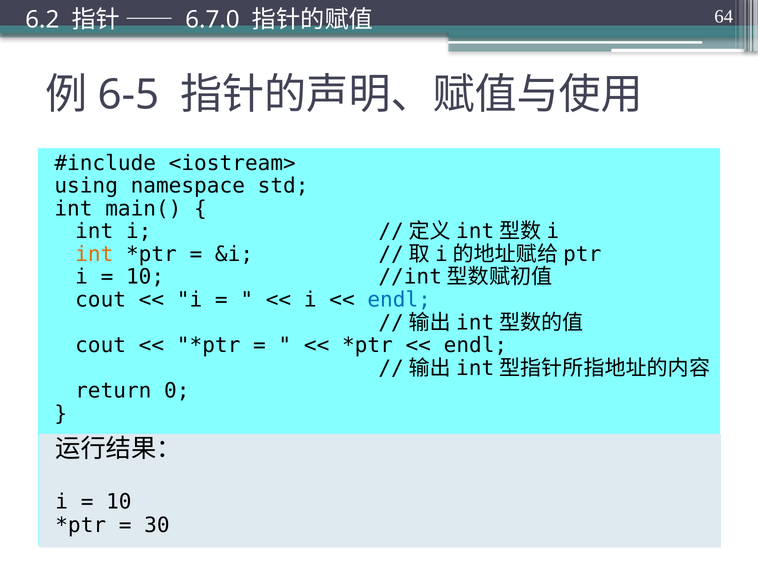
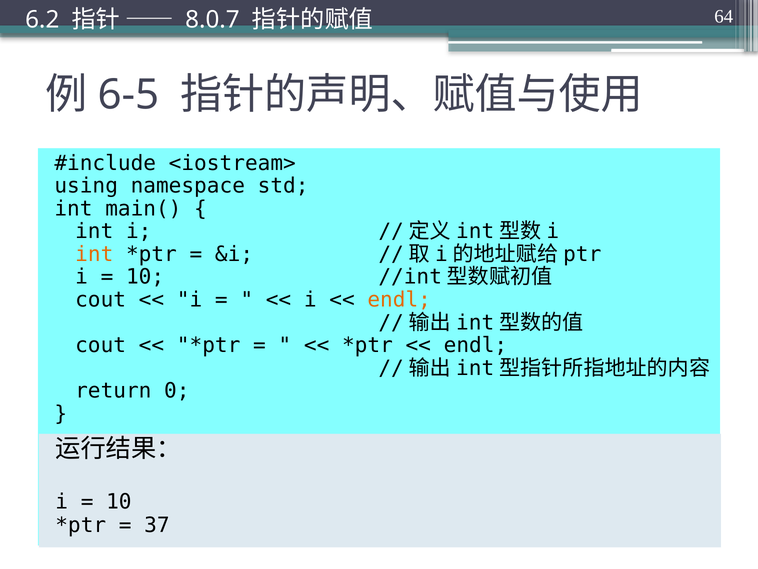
6.7.0: 6.7.0 -> 8.0.7 (212, 20)
endl colour: blue -> orange (399, 300)
30: 30 -> 37 (157, 525)
